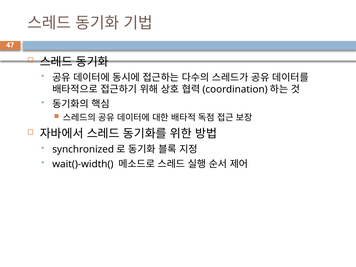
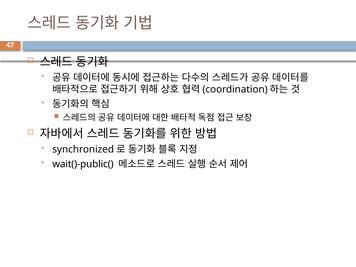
wait()-width(: wait()-width( -> wait()-public( (83, 164)
